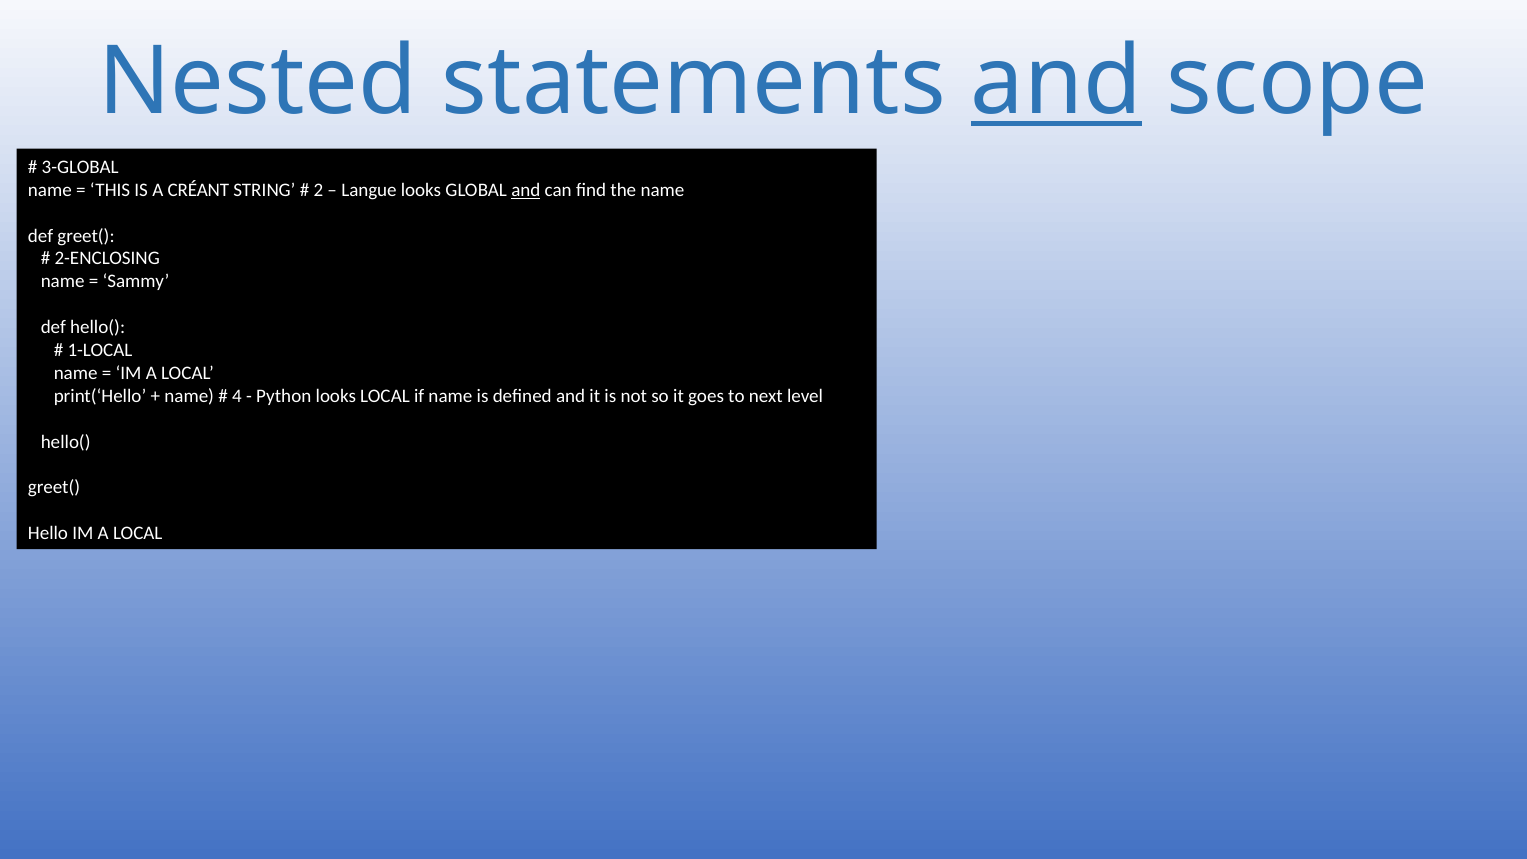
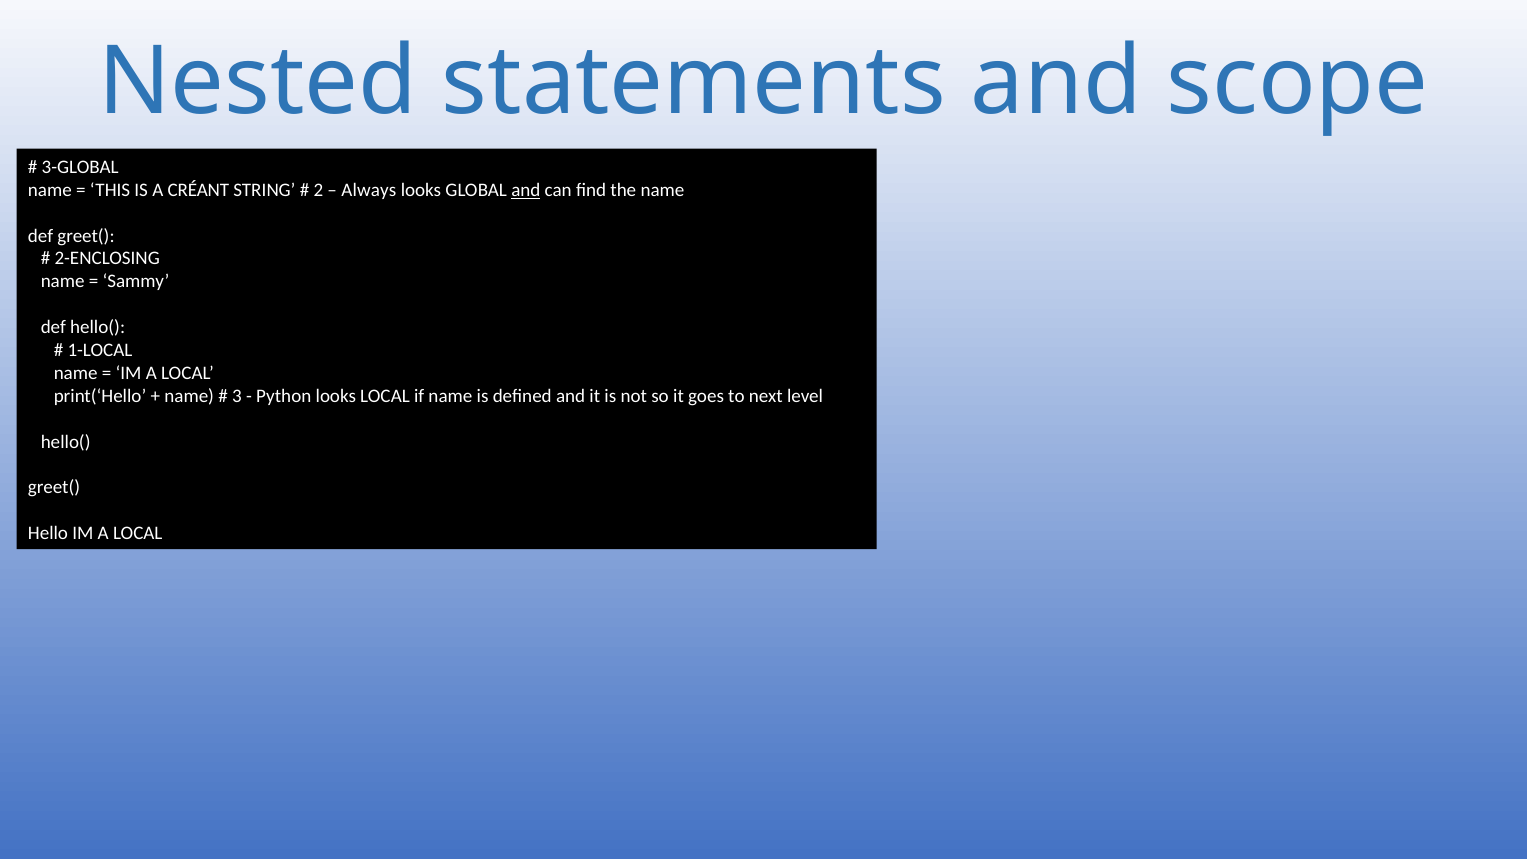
and underline: present -> none (1056, 82)
Langue: Langue -> Always (369, 190)
4: 4 -> 3 (237, 396)
